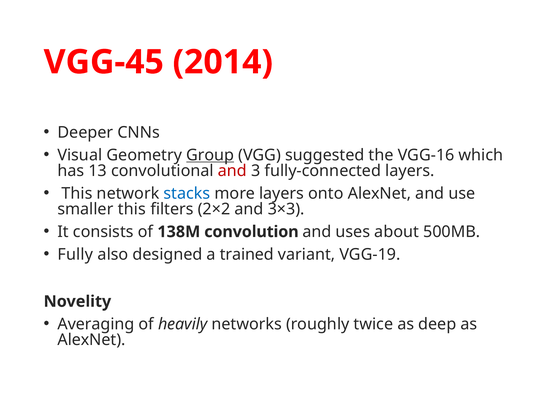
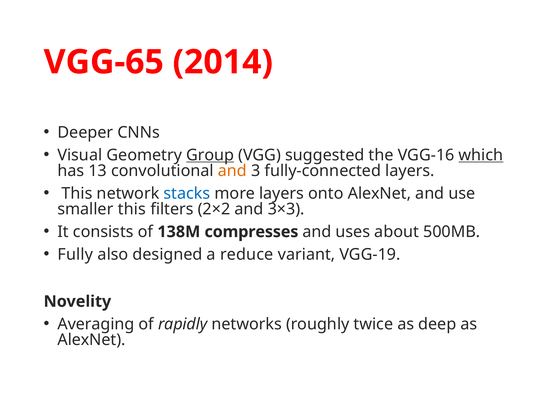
VGG-45: VGG-45 -> VGG-65 (104, 62)
which underline: none -> present (481, 155)
and colour: red -> orange (232, 171)
convolution: convolution -> compresses (251, 232)
trained: trained -> reduce (247, 254)
heavily: heavily -> rapidly (183, 324)
